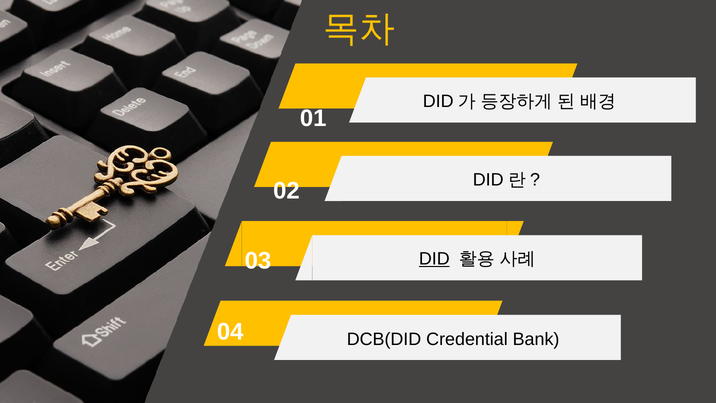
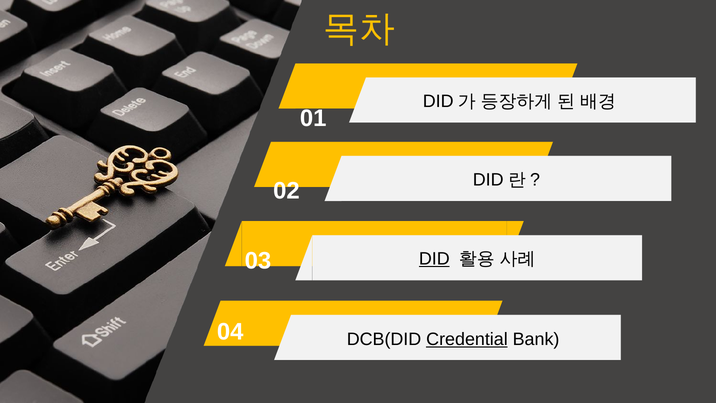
Credential underline: none -> present (467, 339)
